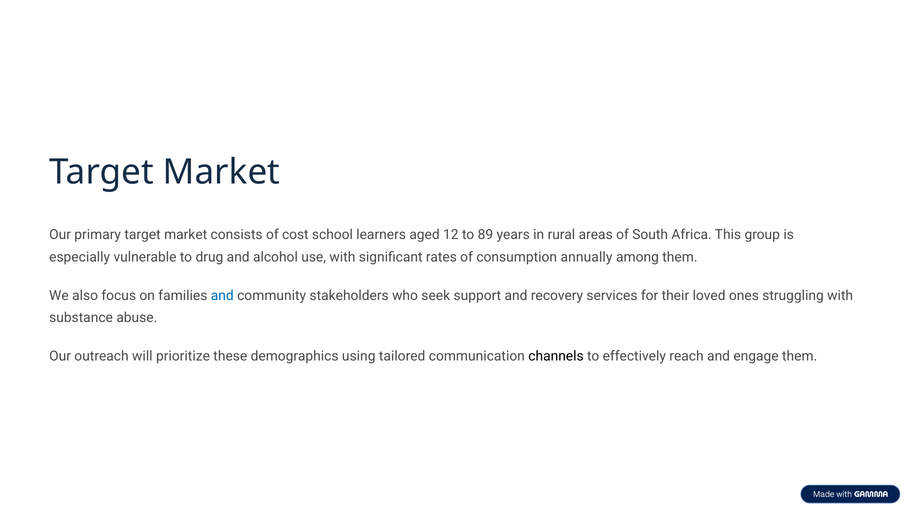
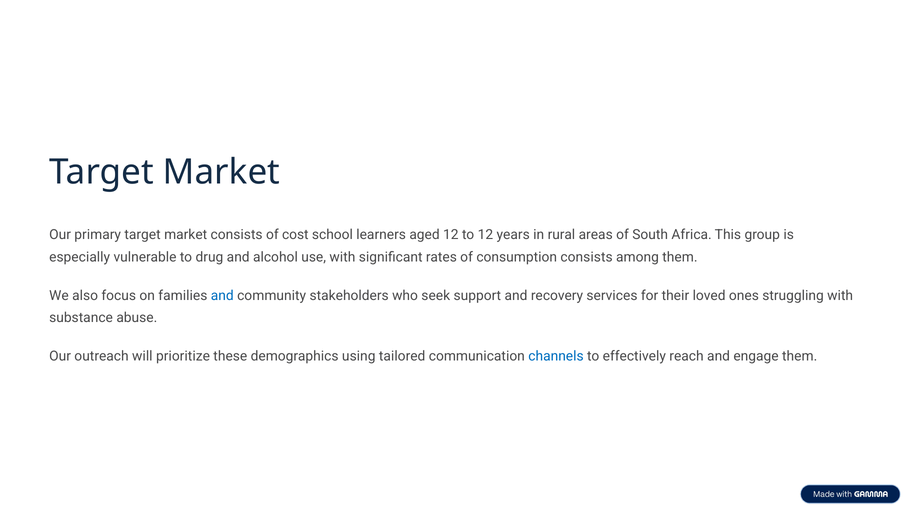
to 89: 89 -> 12 (485, 234)
consumption annually: annually -> consists (587, 257)
channels colour: black -> blue (556, 356)
